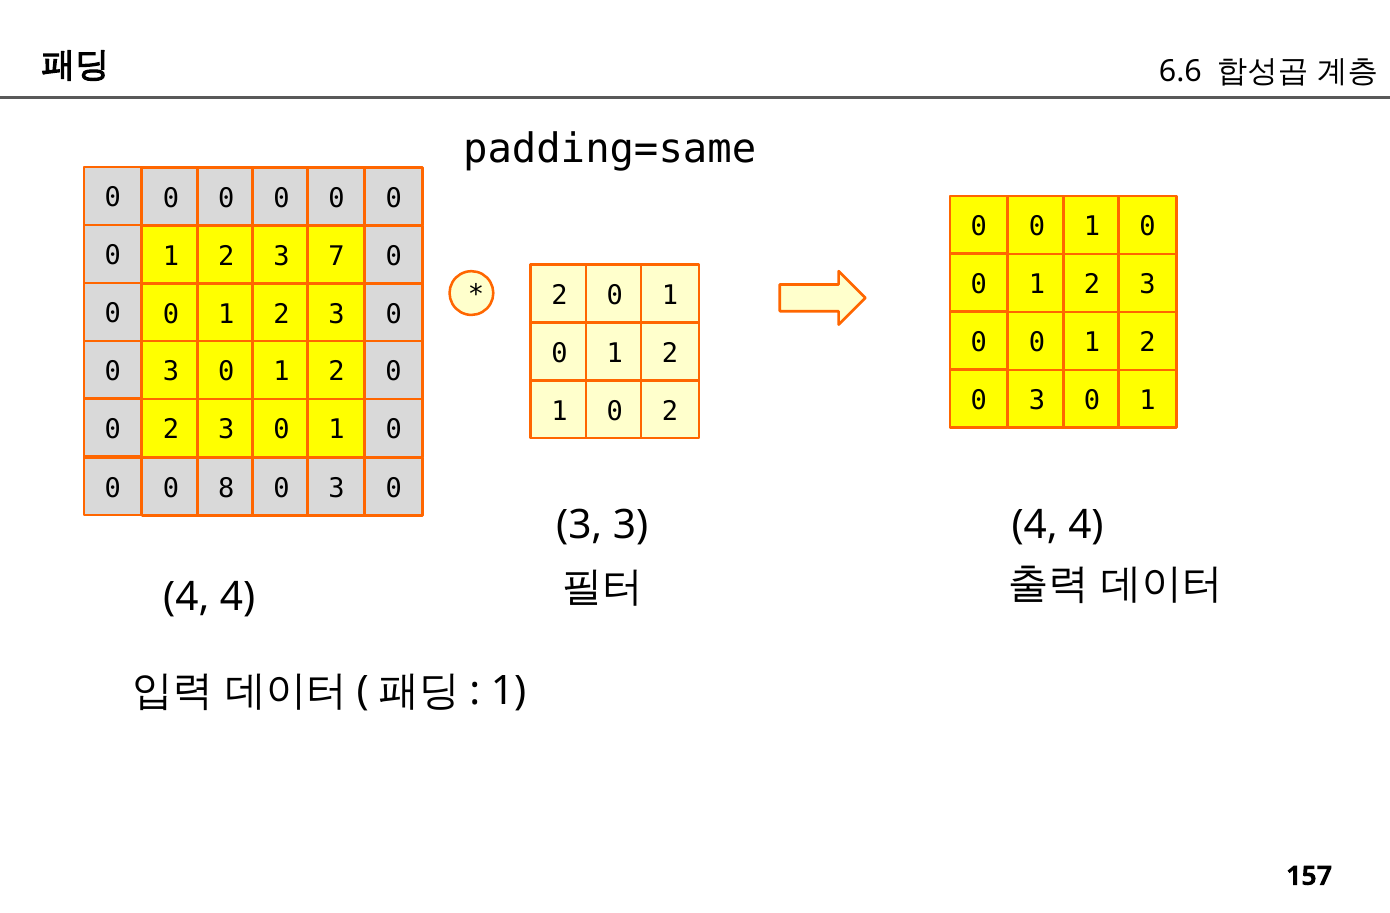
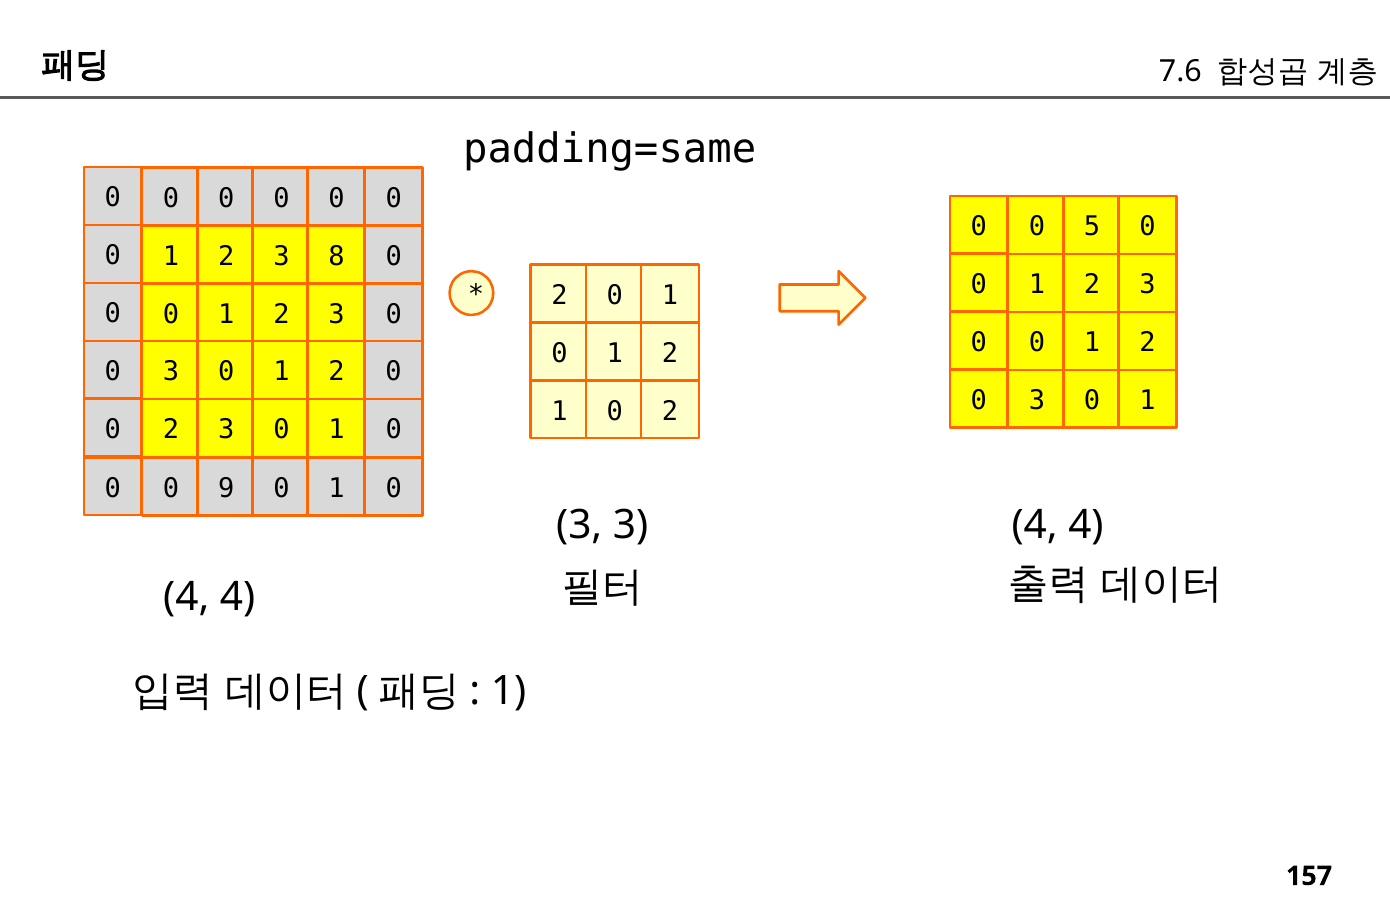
6.6: 6.6 -> 7.6 (1180, 71)
1: 1 -> 5 (1092, 227)
7: 7 -> 8 (337, 256)
8: 8 -> 9 (226, 488)
3: 3 -> 1 (337, 488)
